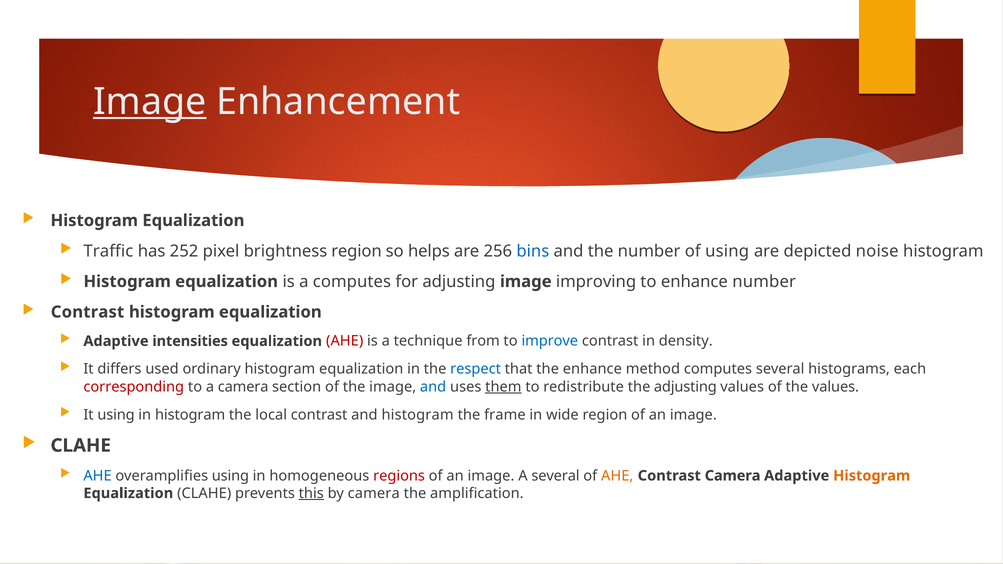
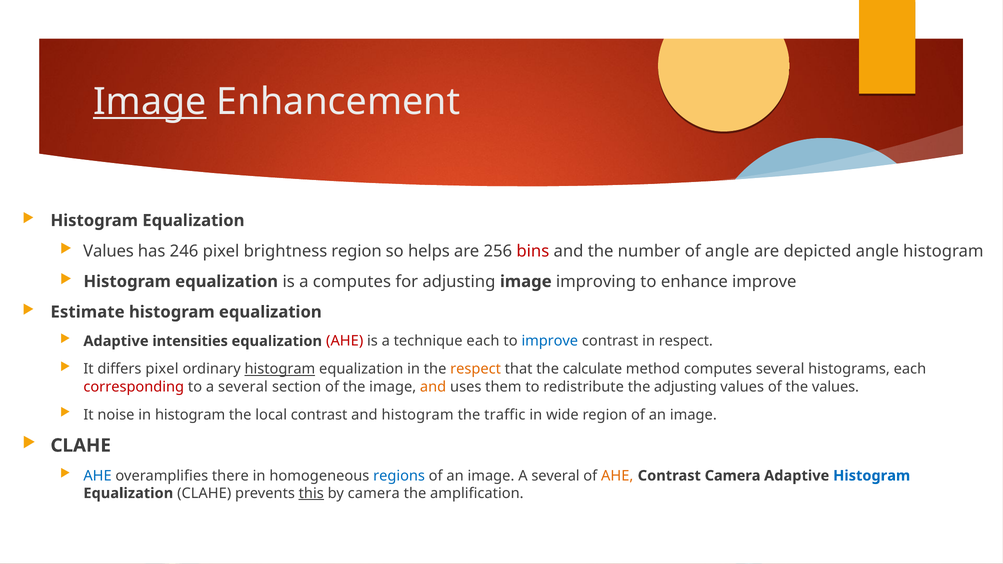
Traffic: Traffic -> Values (109, 251)
252: 252 -> 246 (184, 251)
bins colour: blue -> red (533, 251)
of using: using -> angle (727, 251)
depicted noise: noise -> angle (877, 251)
enhance number: number -> improve (764, 282)
Contrast: Contrast -> Estimate (88, 312)
technique from: from -> each (483, 341)
in density: density -> respect (686, 341)
differs used: used -> pixel (162, 369)
histogram underline: none -> present (280, 369)
respect colour: blue -> orange (476, 369)
the enhance: enhance -> calculate (592, 369)
to a camera: camera -> several (243, 387)
and colour: blue -> orange (433, 387)
them underline: present -> none (503, 387)
It using: using -> noise (116, 415)
frame: frame -> traffic (505, 415)
overamplifies using: using -> there (230, 476)
regions colour: red -> blue (399, 476)
Histogram colour: orange -> blue (872, 476)
